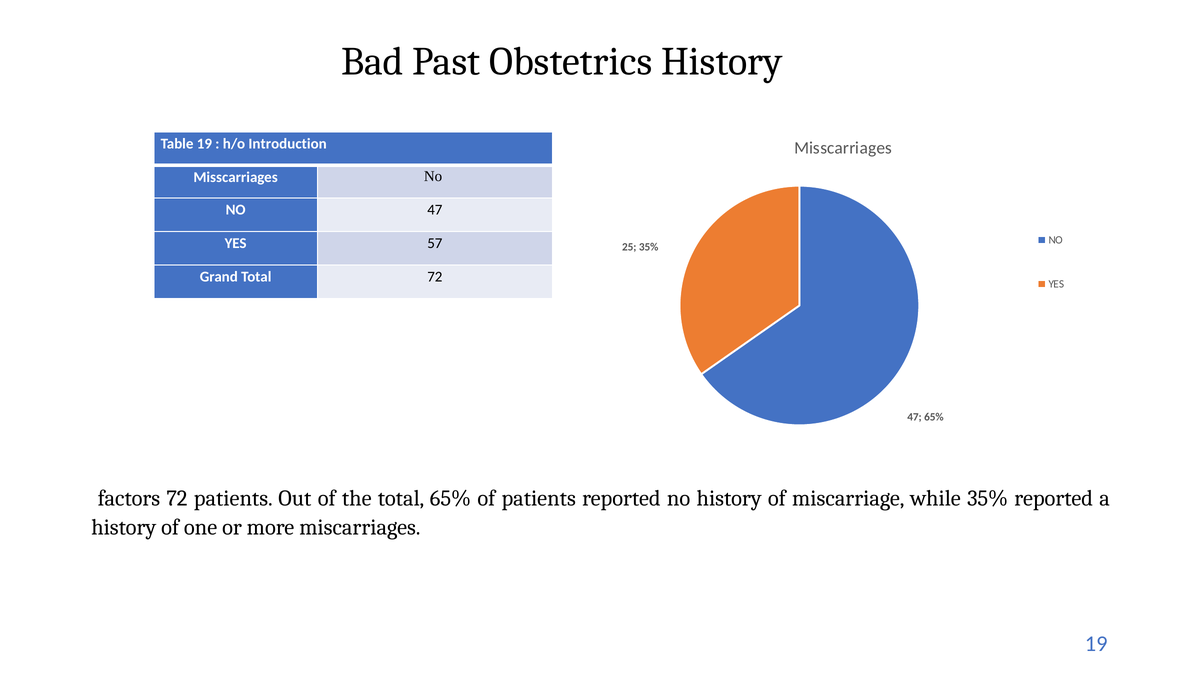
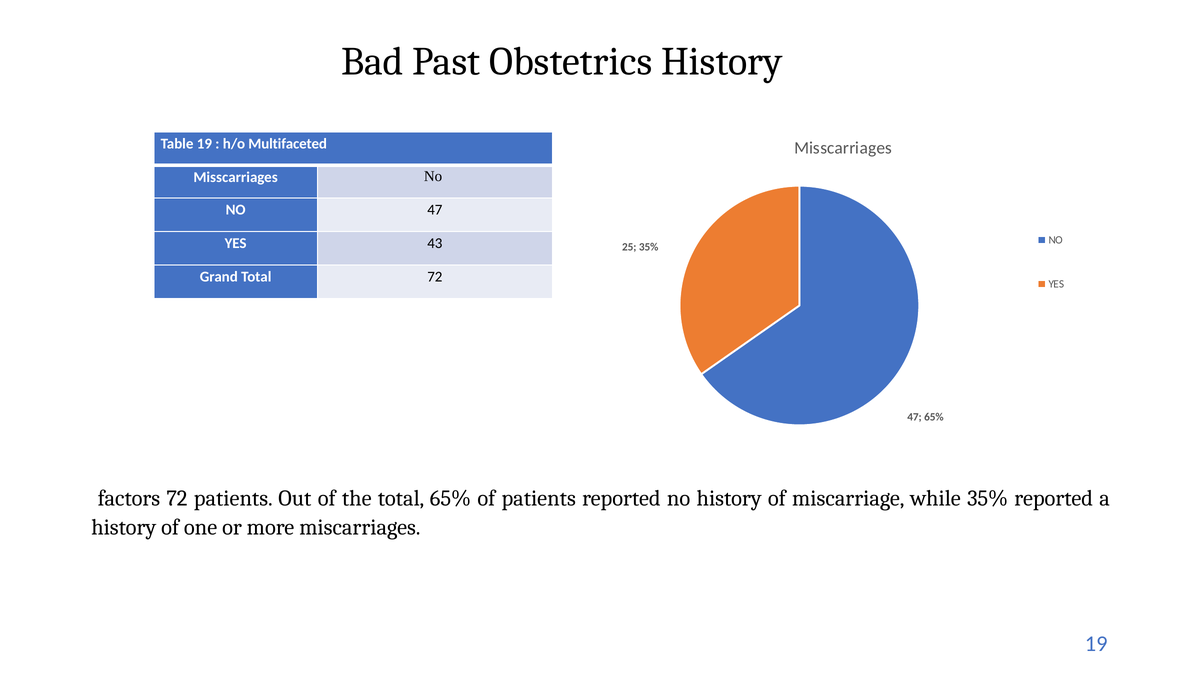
Introduction: Introduction -> Multifaceted (288, 144)
57: 57 -> 43 (435, 244)
